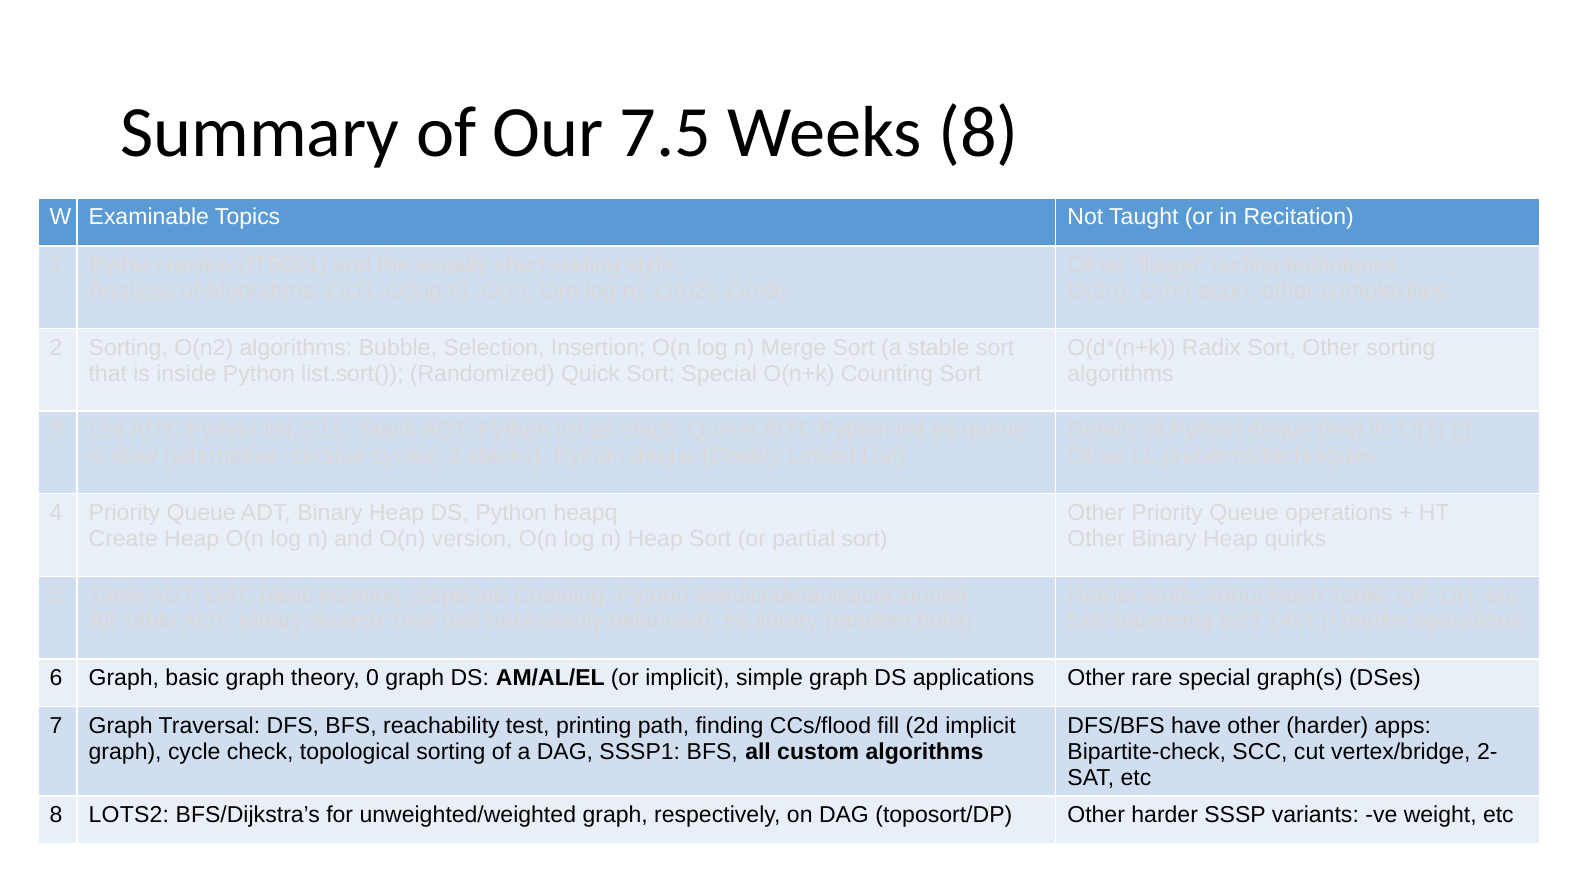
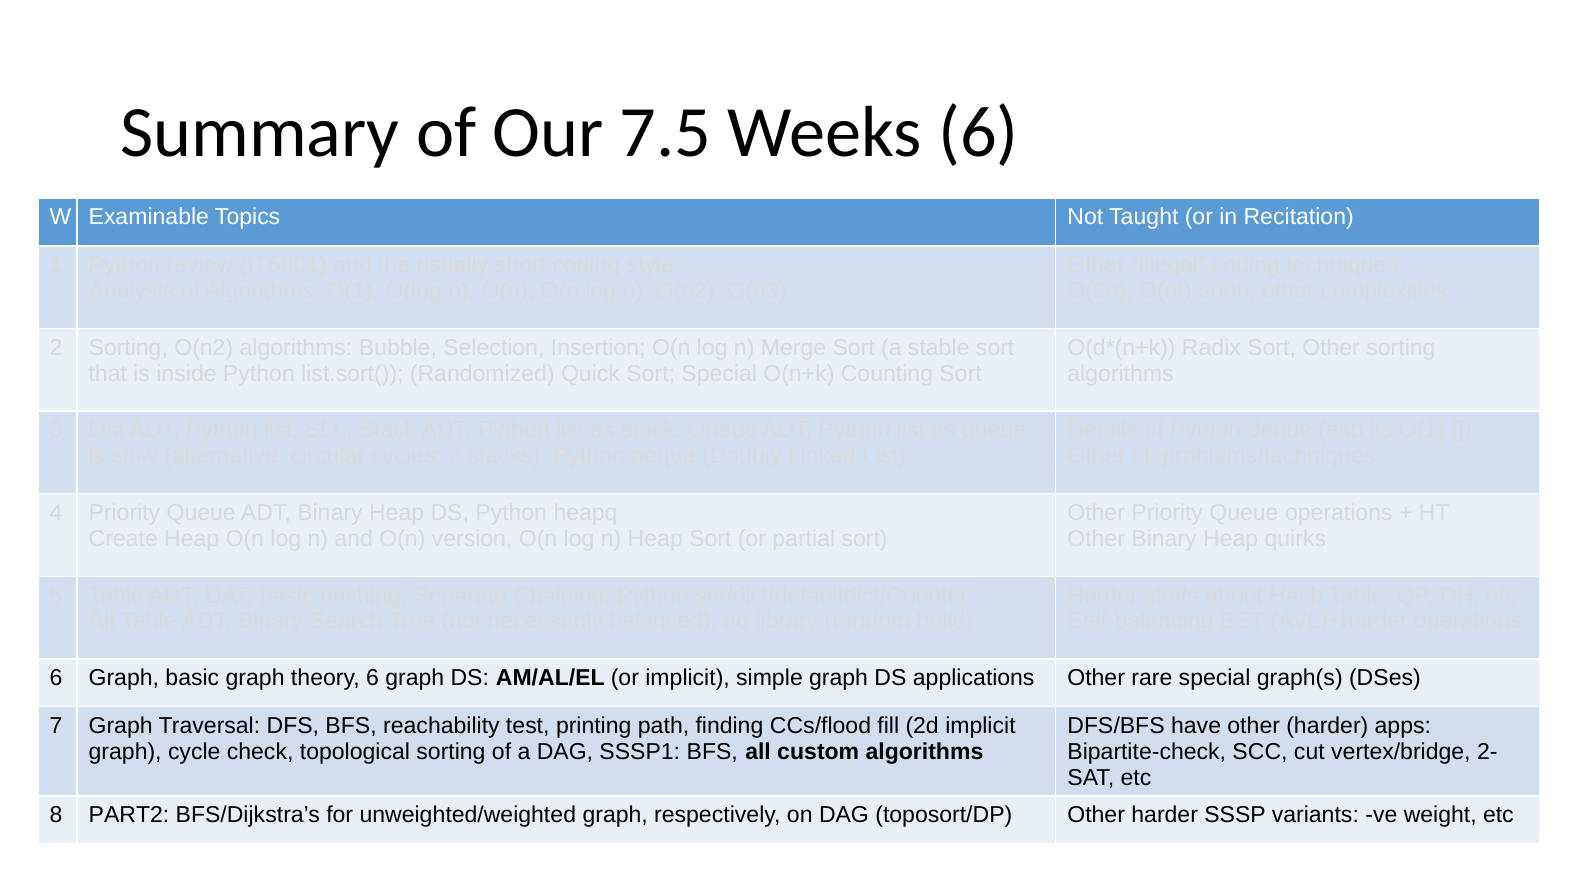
Weeks 8: 8 -> 6 (978, 133)
theory 0: 0 -> 6 (373, 679)
LOTS2: LOTS2 -> PART2 (129, 816)
